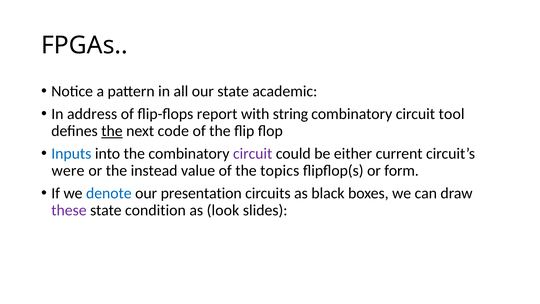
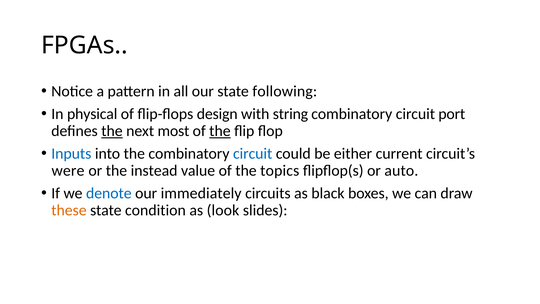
academic: academic -> following (285, 91)
address: address -> physical (92, 114)
report: report -> design (217, 114)
tool: tool -> port (452, 114)
code: code -> most (173, 131)
the underline: none -> present (220, 131)
circuit colour: purple -> blue (253, 154)
form: form -> auto (401, 171)
presentation: presentation -> immediately (201, 193)
these colour: purple -> orange (69, 210)
